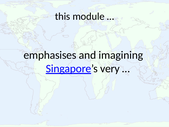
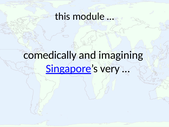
emphasises: emphasises -> comedically (50, 55)
